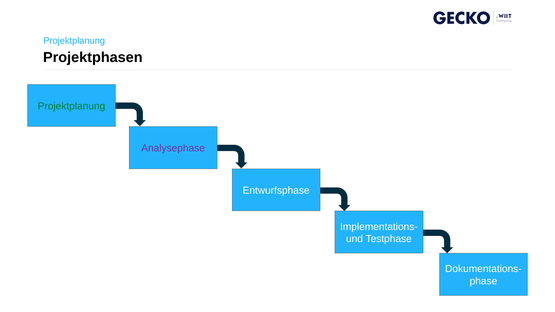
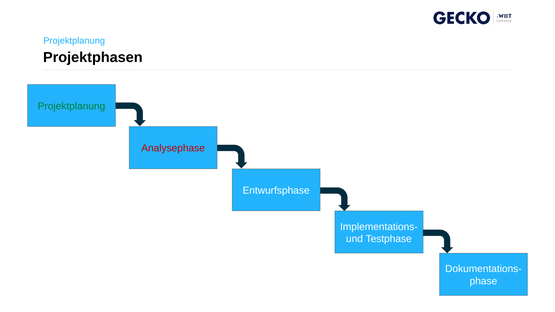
Analysephase colour: purple -> red (173, 148)
